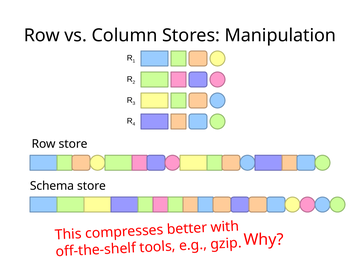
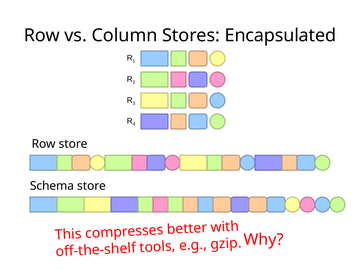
Manipulation: Manipulation -> Encapsulated (280, 35)
